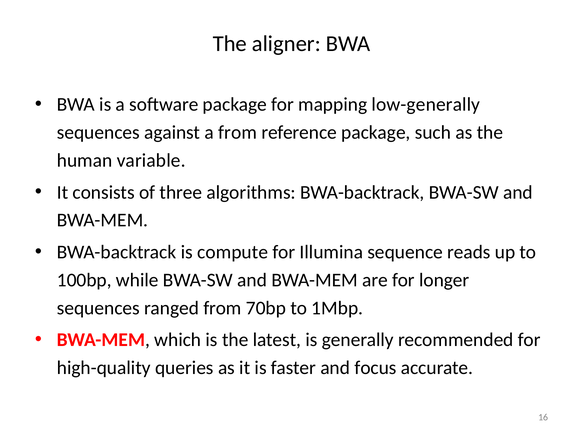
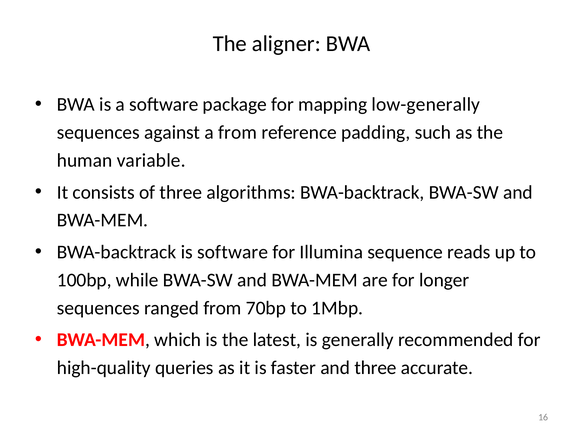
reference package: package -> padding (376, 133)
is compute: compute -> software (233, 252)
and focus: focus -> three (376, 368)
